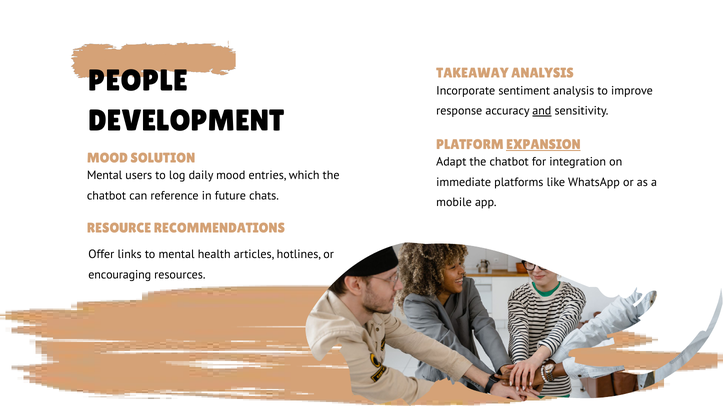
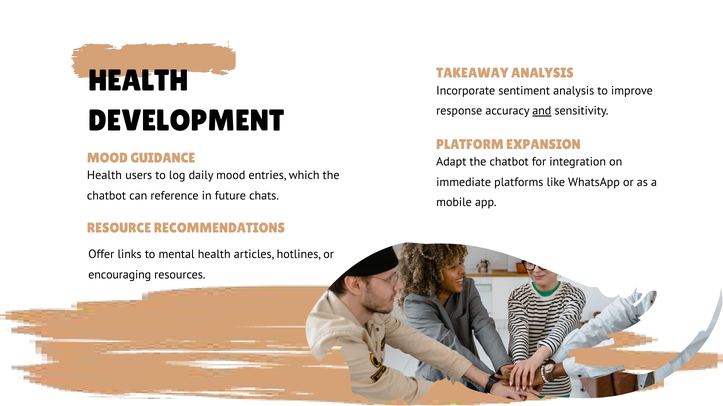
PEOPLE: PEOPLE -> HEALTH (138, 81)
EXPANSION underline: present -> none (543, 145)
SOLUTION: SOLUTION -> GUIDANCE (163, 158)
Mental: Mental -> Health (104, 176)
